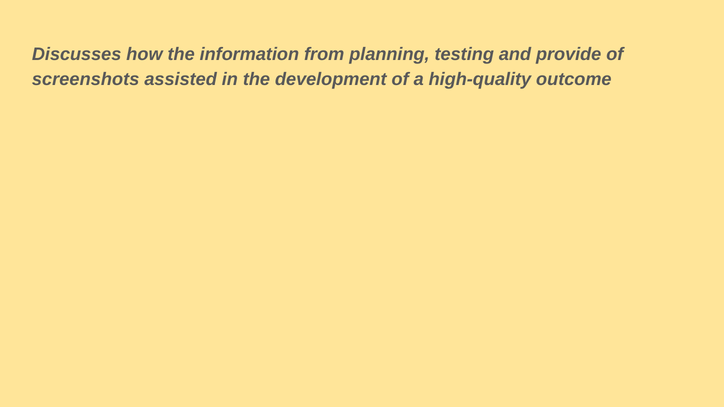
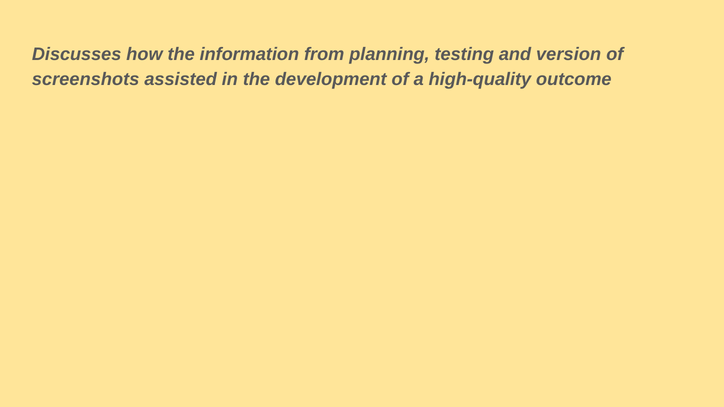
provide: provide -> version (569, 54)
